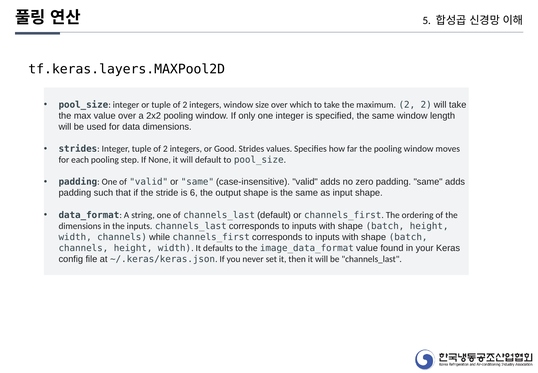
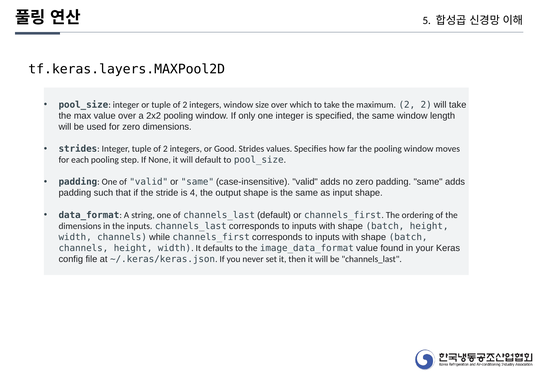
for data: data -> zero (131, 127)
6: 6 -> 4 (194, 193)
